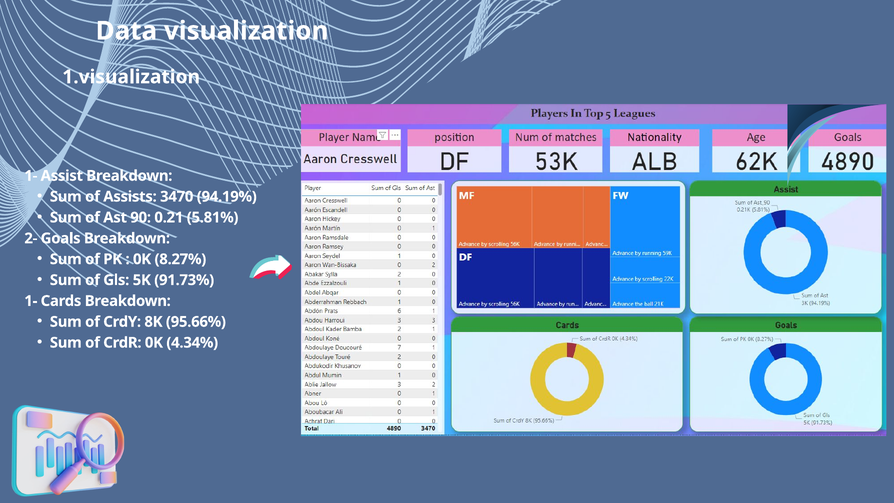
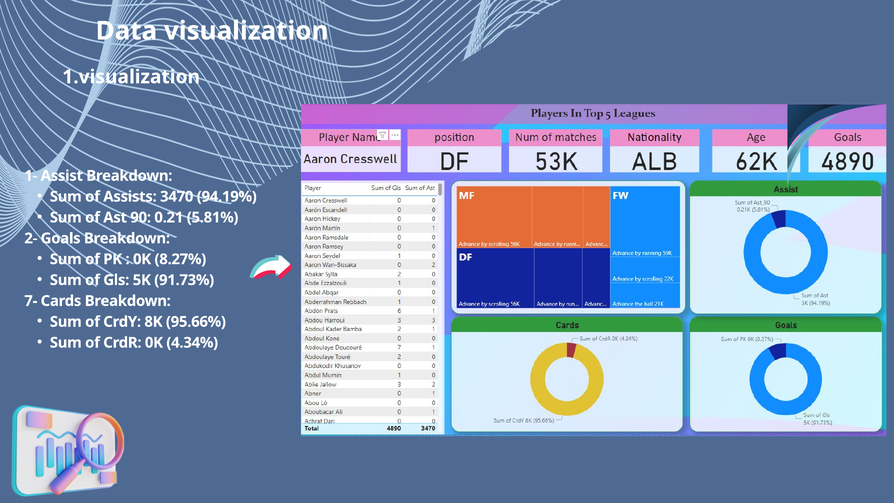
1-: 1- -> 7- (31, 301)
